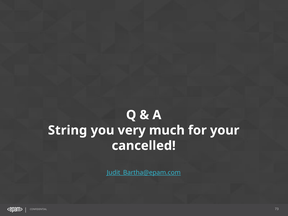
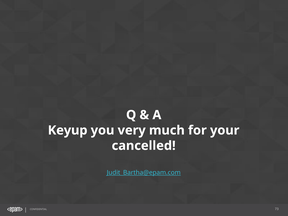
String: String -> Keyup (68, 130)
